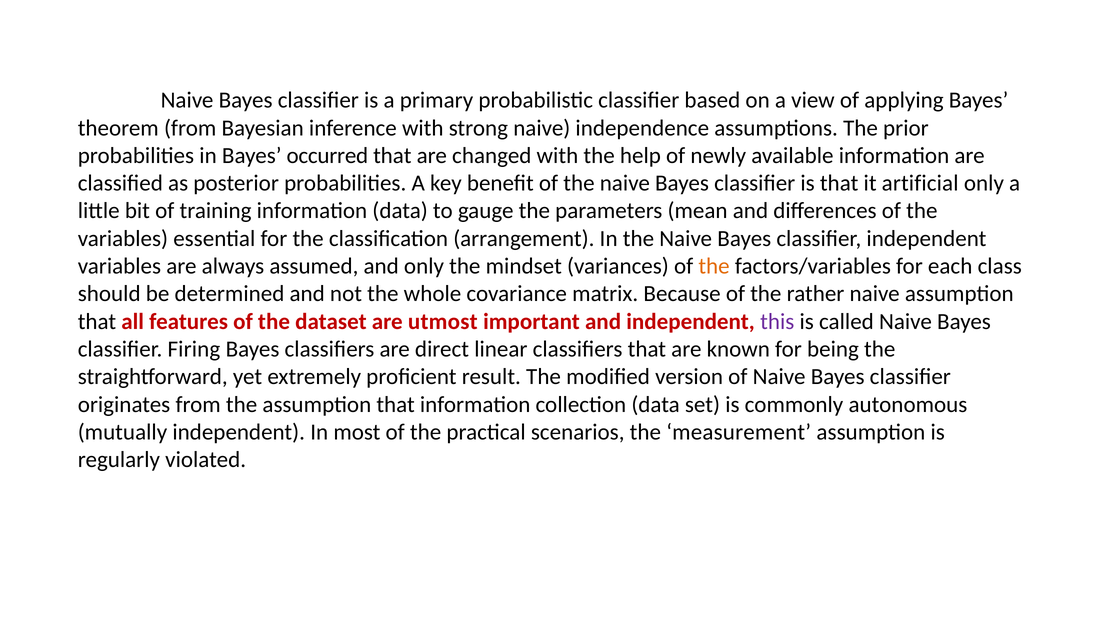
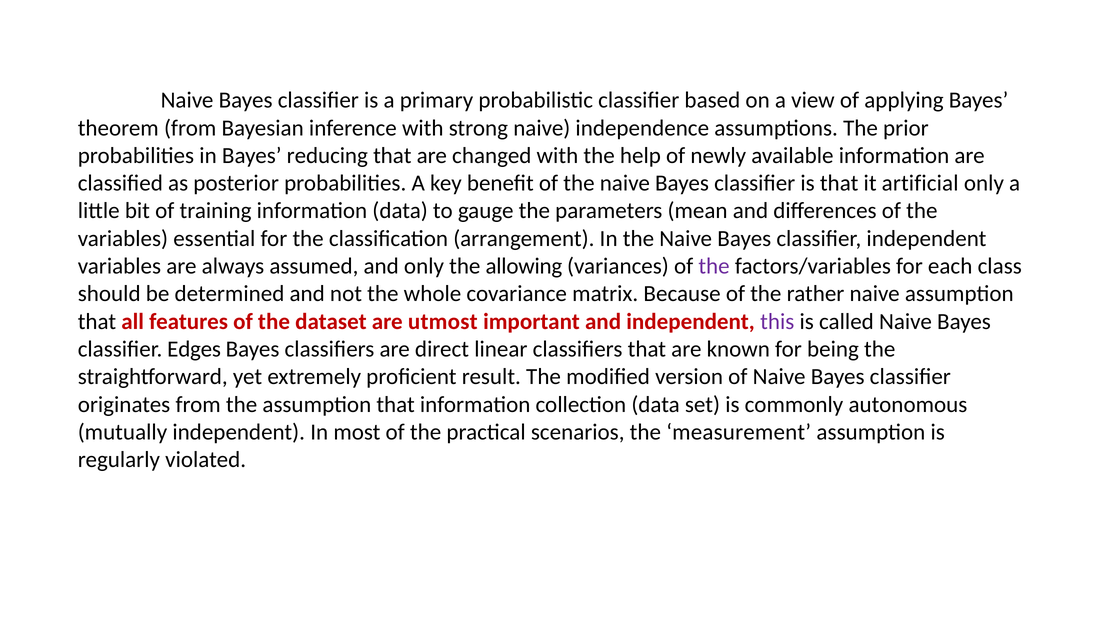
occurred: occurred -> reducing (327, 155)
mindset: mindset -> allowing (524, 266)
the colour: orange -> purple (714, 266)
Firing: Firing -> Edges (194, 349)
